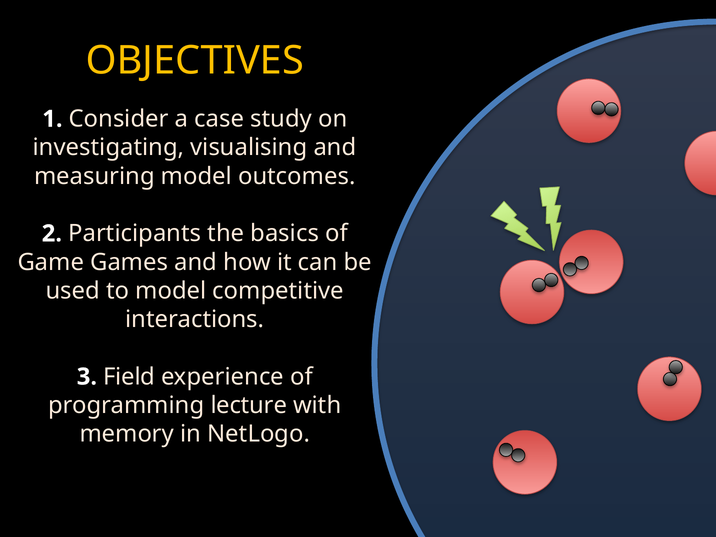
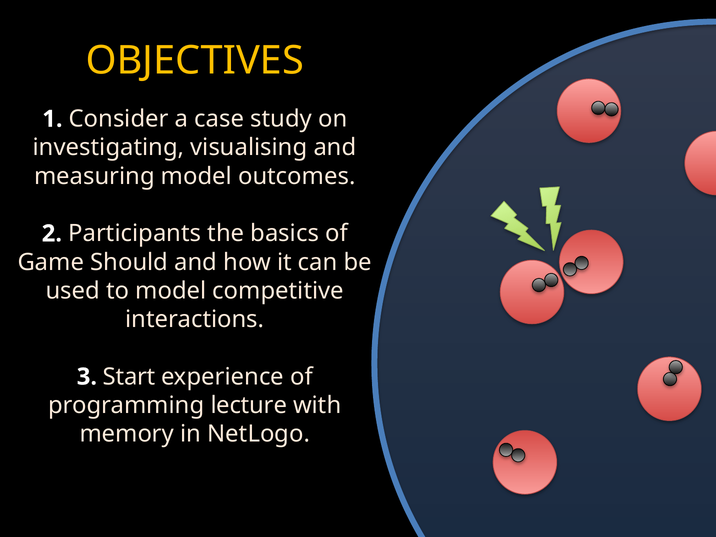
Games: Games -> Should (129, 262)
Field: Field -> Start (129, 377)
